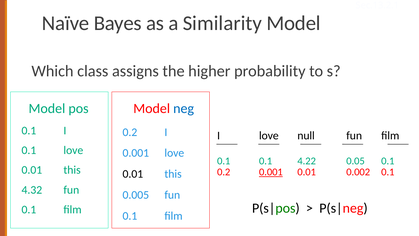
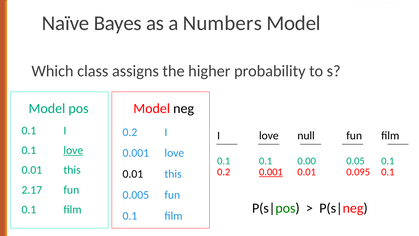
Similarity: Similarity -> Numbers (222, 23)
neg colour: blue -> black (184, 108)
love underline: none -> present (73, 150)
4.22: 4.22 -> 0.00 (307, 161)
0.002: 0.002 -> 0.095 (358, 172)
4.32: 4.32 -> 2.17 (32, 190)
